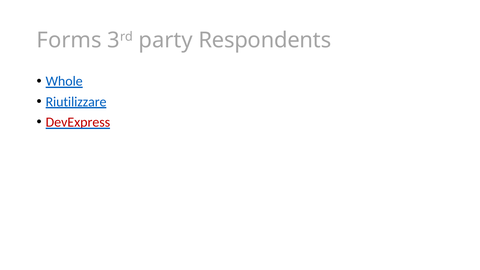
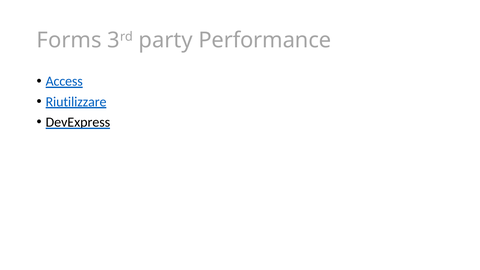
Respondents: Respondents -> Performance (265, 40)
Whole: Whole -> Access (64, 81)
DevExpress colour: red -> black (78, 122)
